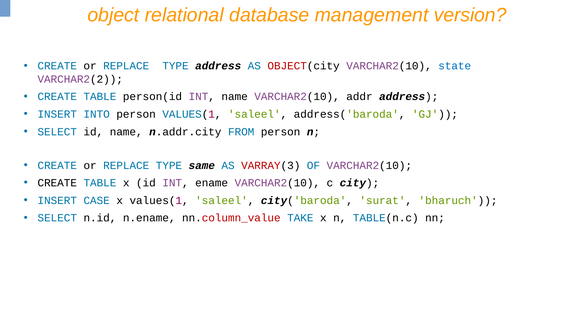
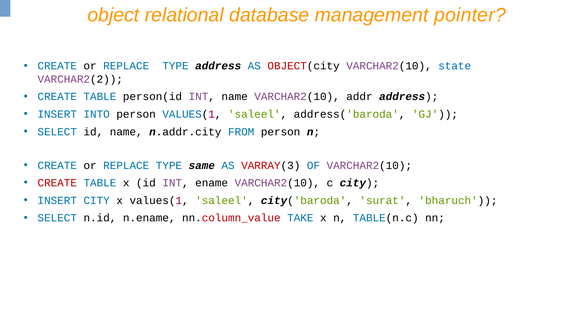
version: version -> pointer (470, 15)
CREATE colour: black -> red (57, 183)
INSERT CASE: CASE -> CITY (97, 200)
